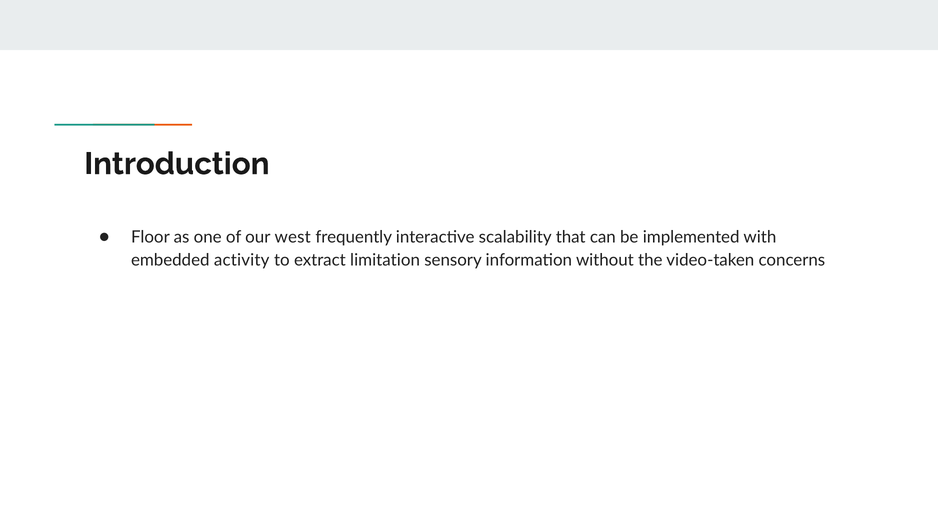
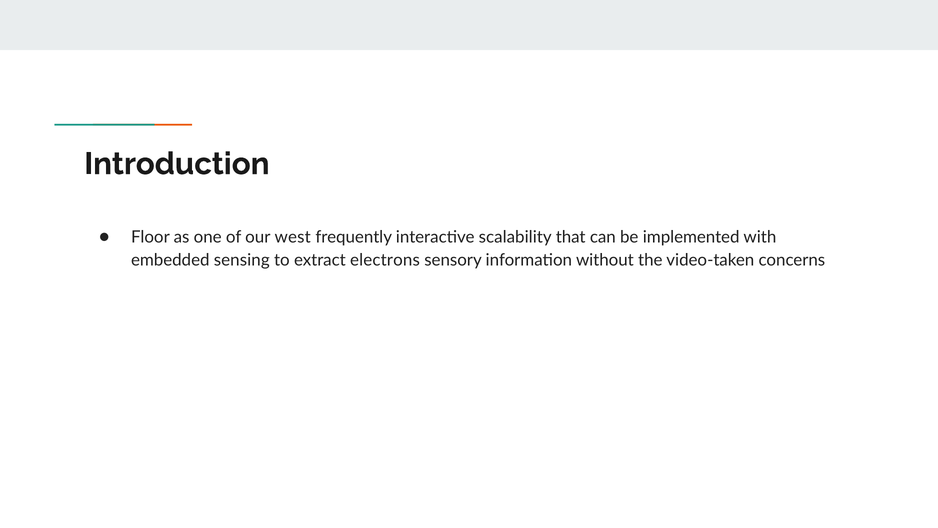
activity: activity -> sensing (242, 260)
limitation: limitation -> electrons (385, 260)
